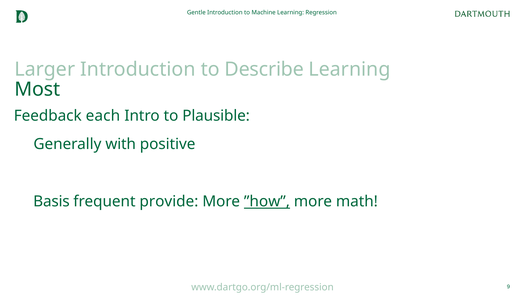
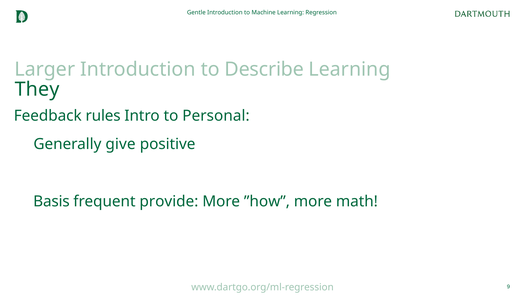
Most: Most -> They (37, 89)
each: each -> rules (103, 116)
Plausible: Plausible -> Personal (216, 116)
with: with -> give (121, 144)
”how underline: present -> none (267, 201)
